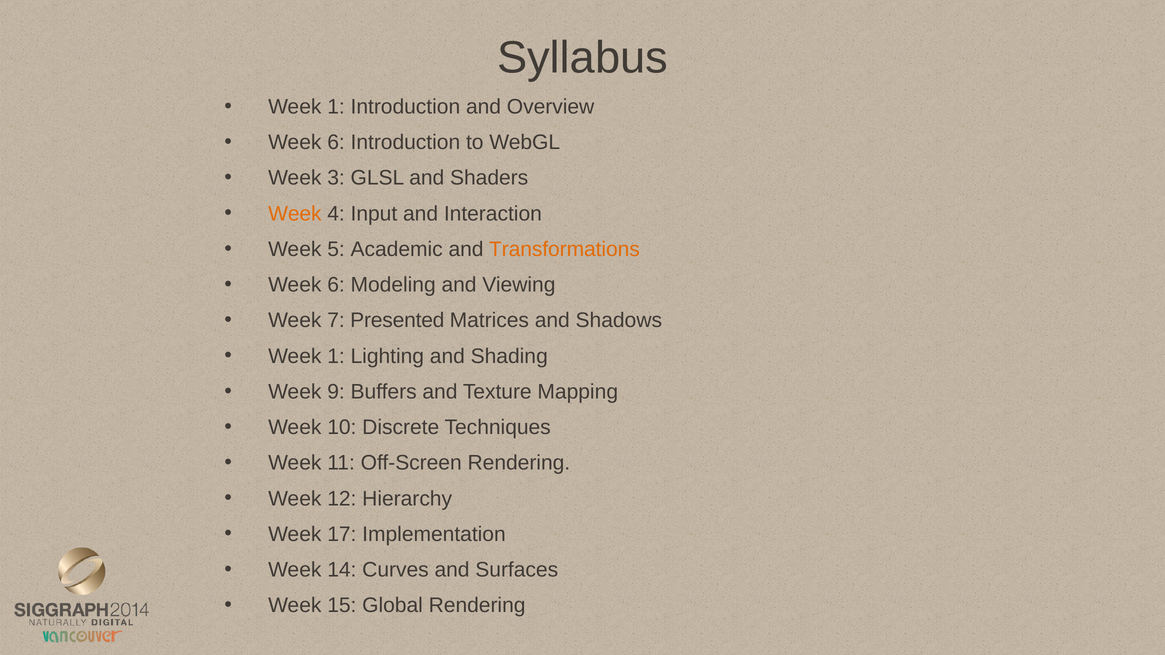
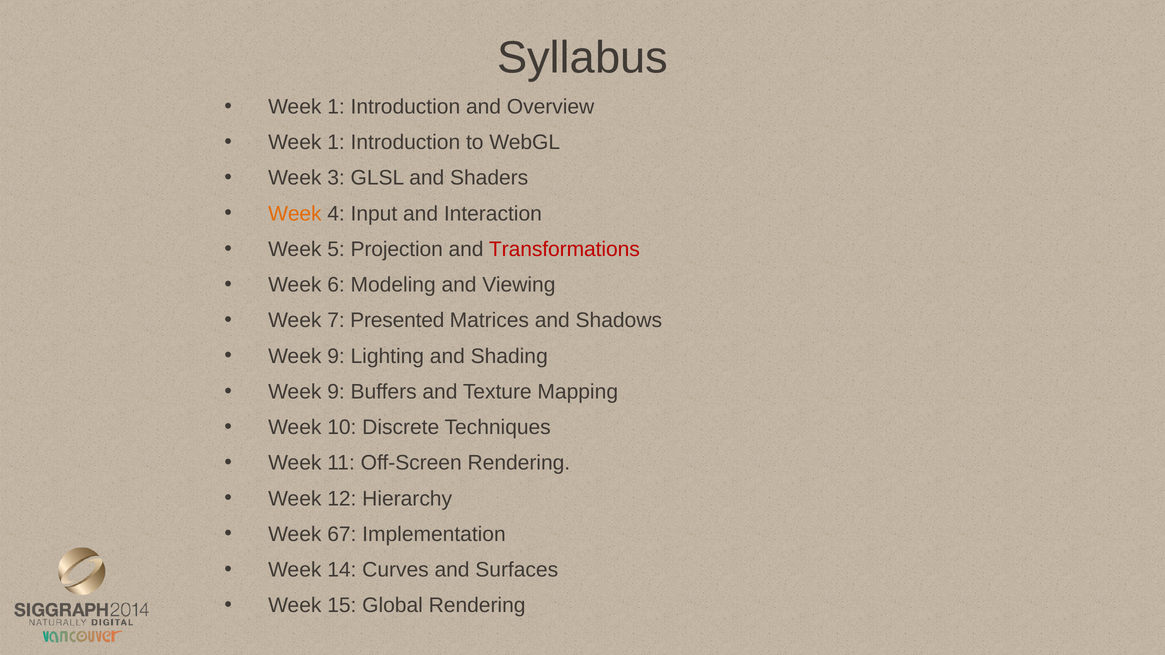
6: 6 -> 1 (336, 142)
Academic: Academic -> Projection (397, 249)
Transformations colour: orange -> red (564, 249)
1: 1 -> 9 (336, 356)
17: 17 -> 67 (342, 535)
